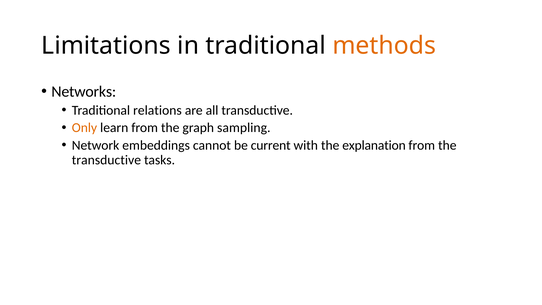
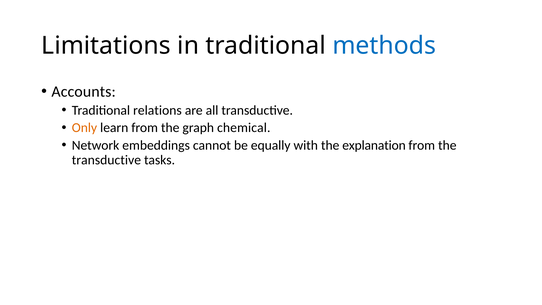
methods colour: orange -> blue (384, 46)
Networks: Networks -> Accounts (84, 92)
sampling: sampling -> chemical (244, 128)
current: current -> equally (271, 145)
